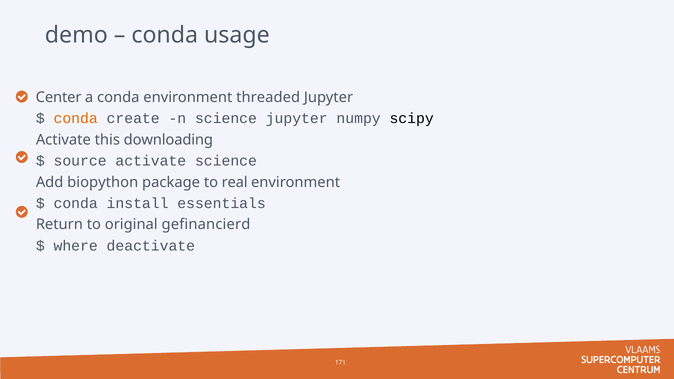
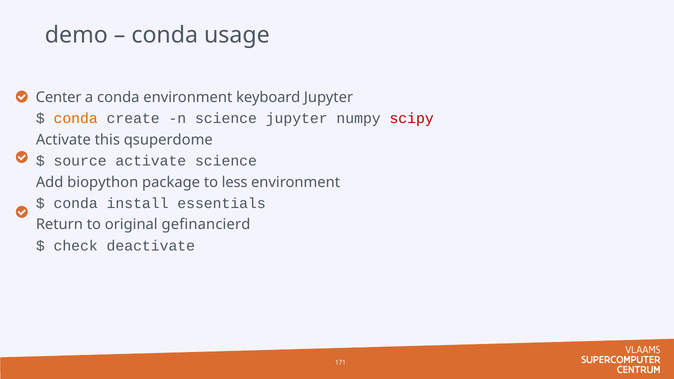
threaded: threaded -> keyboard (268, 97)
scipy colour: black -> red (412, 119)
downloading: downloading -> qsuperdome (168, 140)
real: real -> less (235, 182)
where: where -> check (76, 246)
